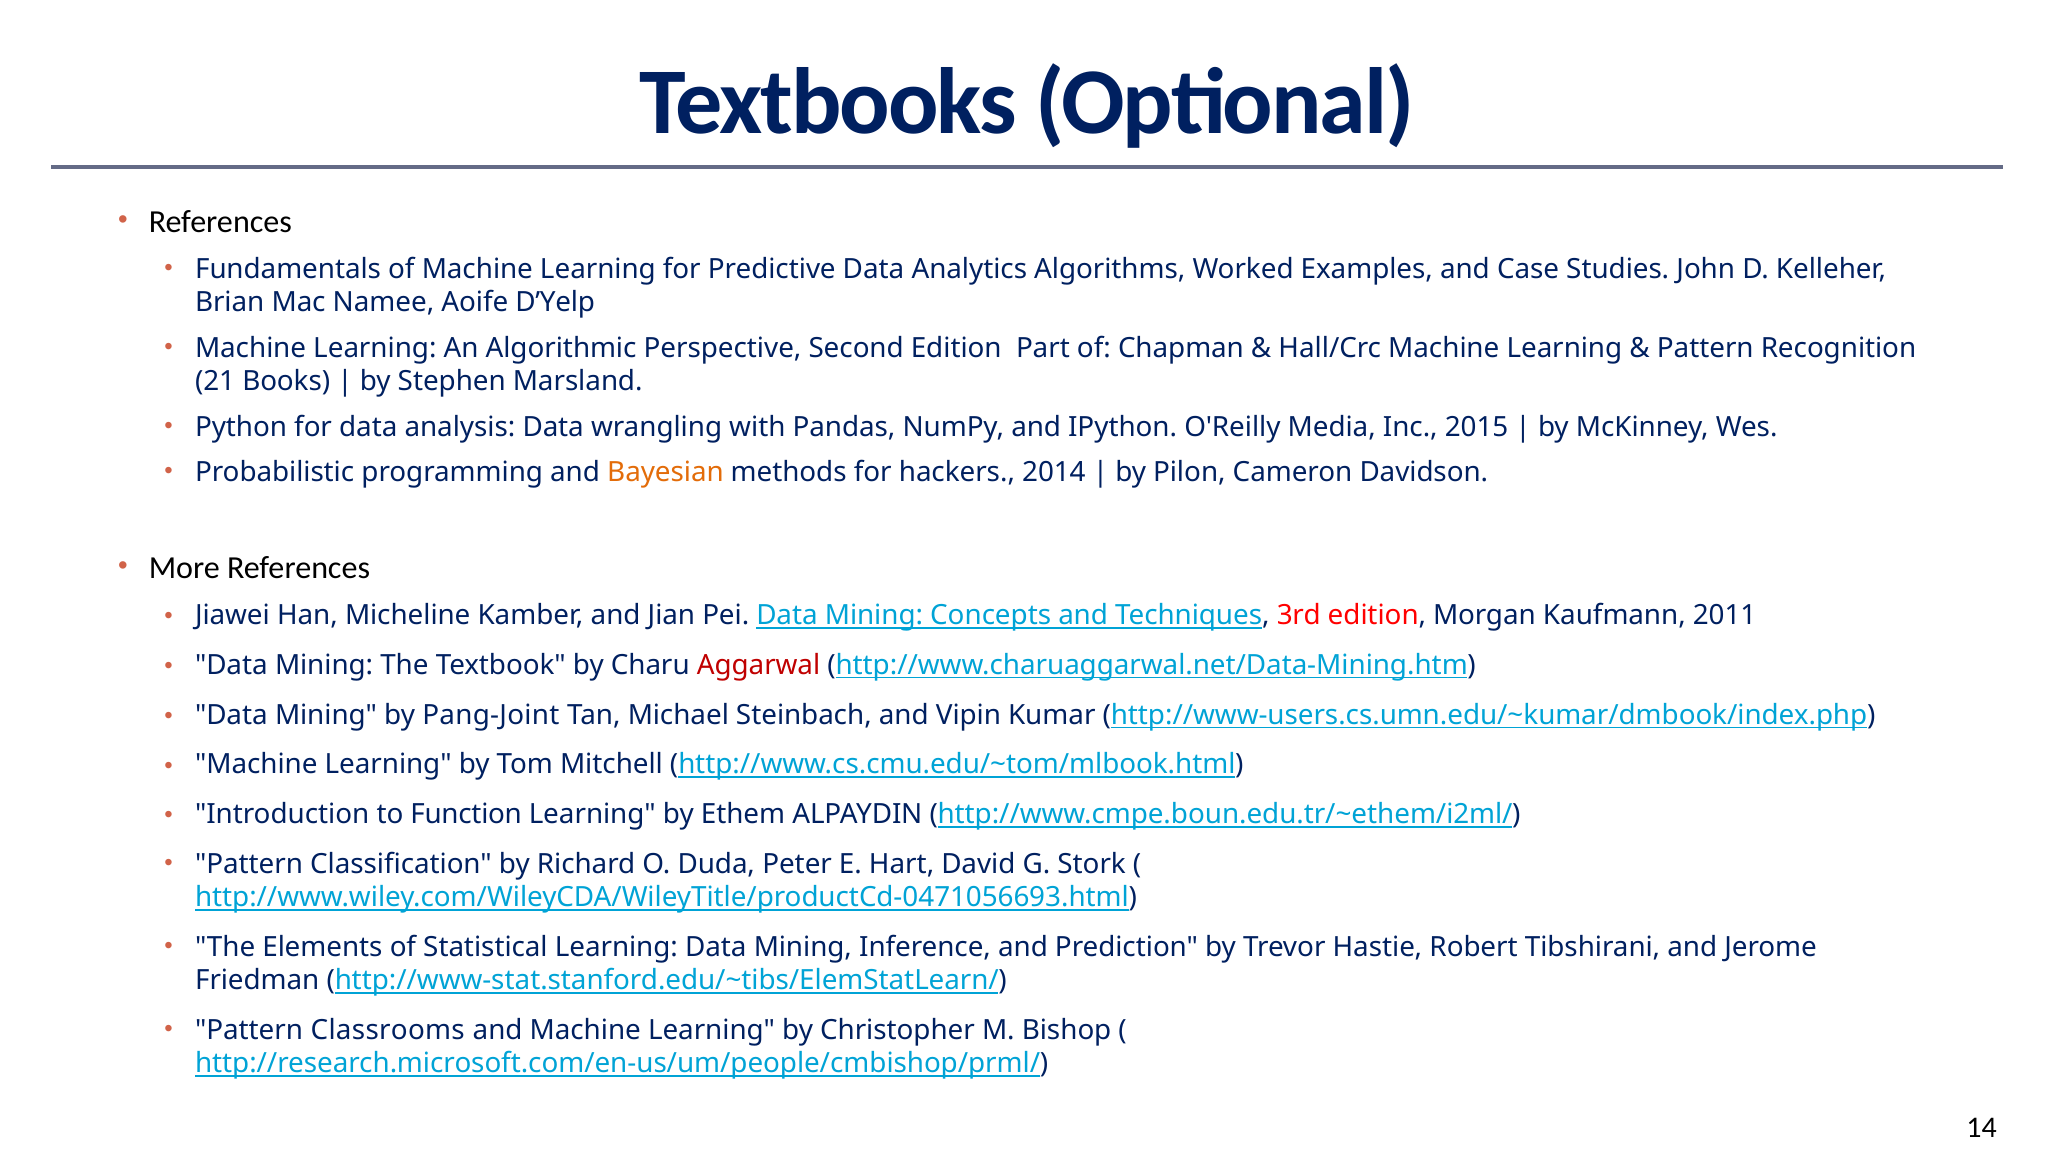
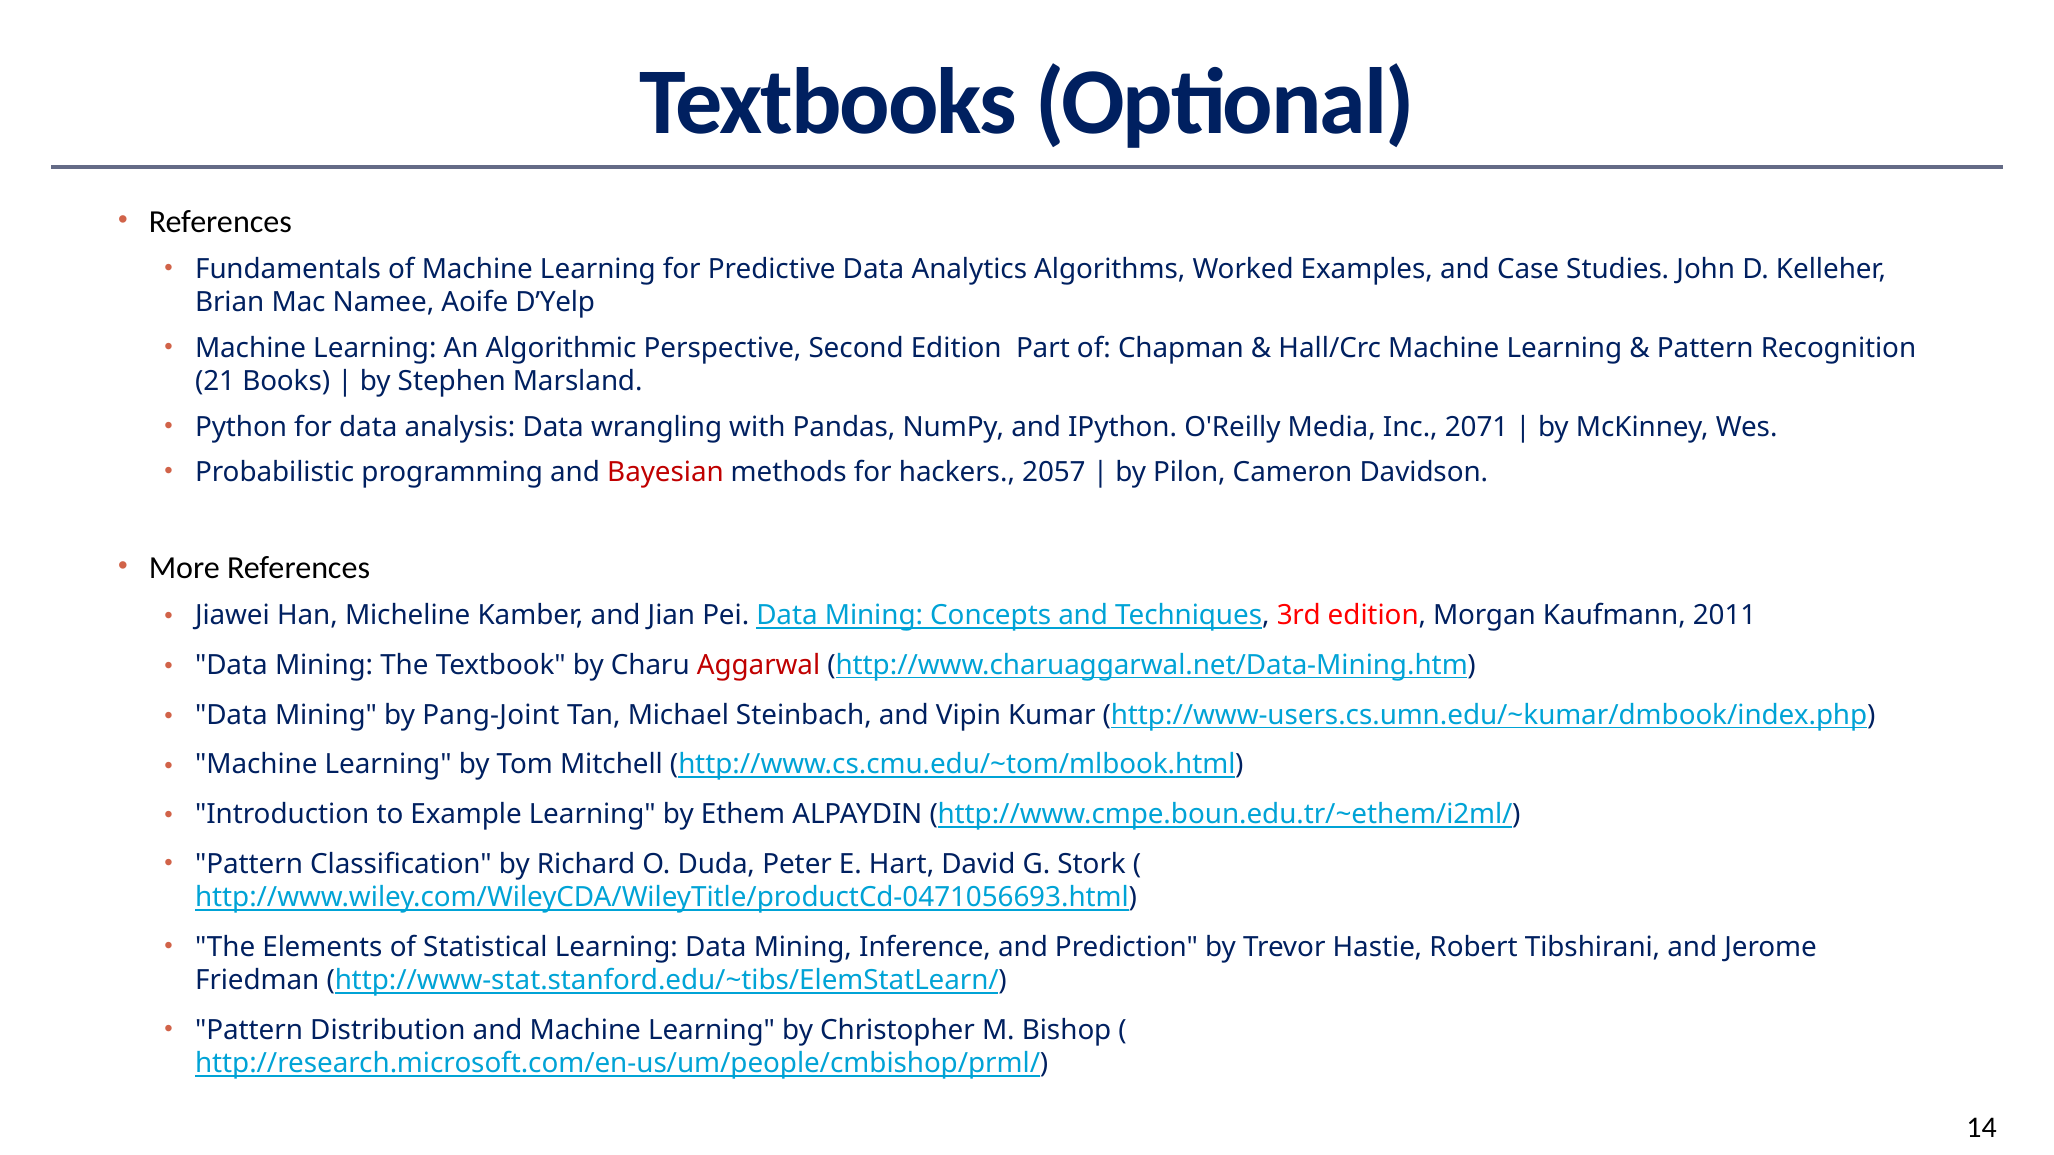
2015: 2015 -> 2071 (1477, 427)
Bayesian colour: orange -> red (666, 473)
2014: 2014 -> 2057 (1054, 473)
Function: Function -> Example (466, 815)
Classrooms: Classrooms -> Distribution (388, 1031)
